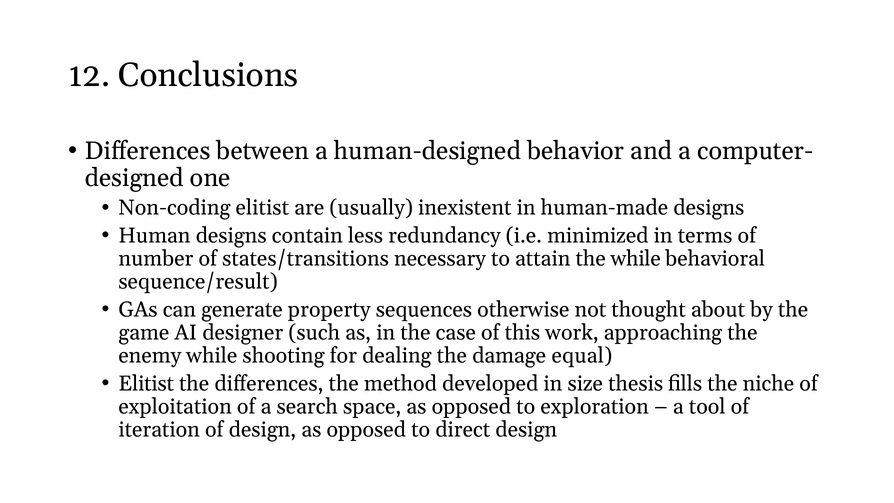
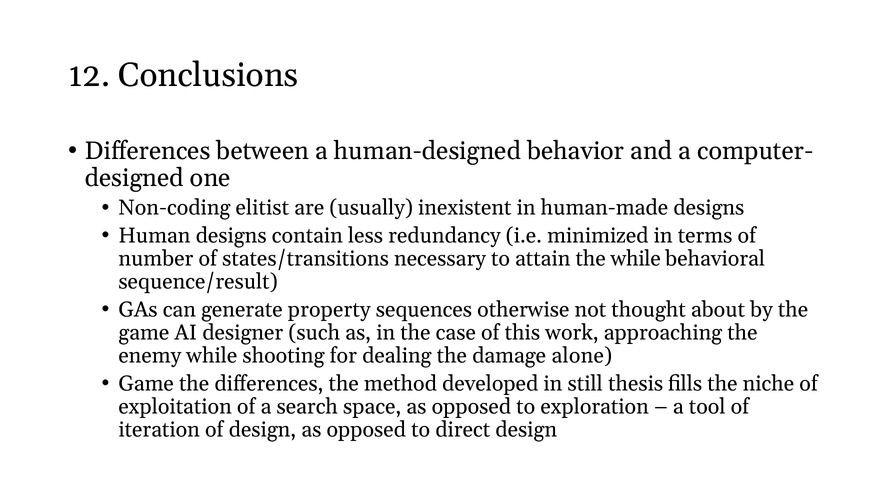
equal: equal -> alone (582, 356)
Elitist: Elitist -> Game (146, 383)
size: size -> still (585, 383)
